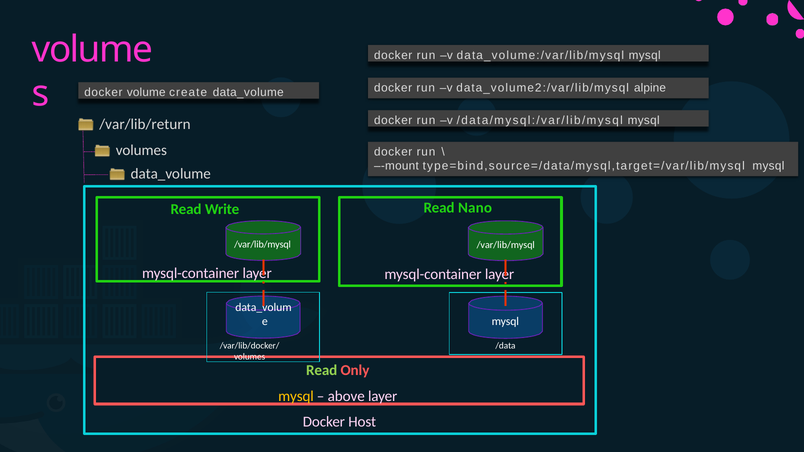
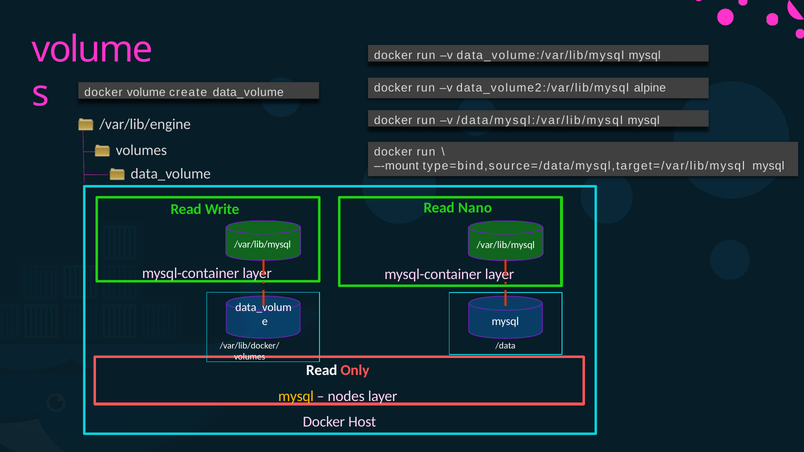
/var/lib/return: /var/lib/return -> /var/lib/engine (145, 125)
Read colour: light green -> white (322, 370)
above: above -> nodes (346, 396)
